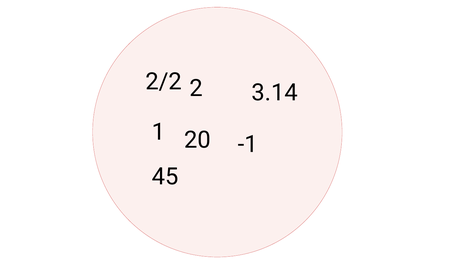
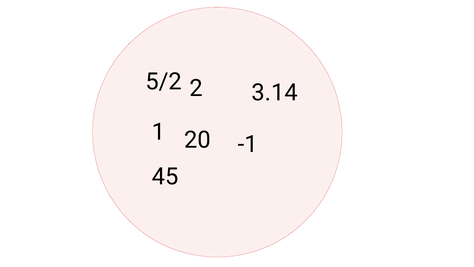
2/2: 2/2 -> 5/2 (164, 82)
